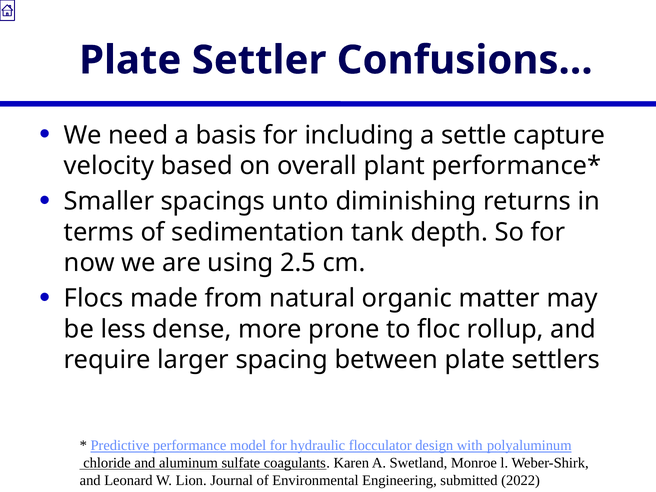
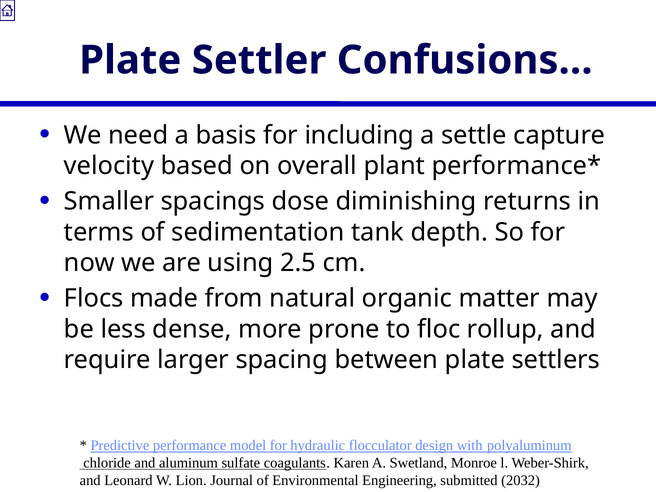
unto: unto -> dose (301, 202)
2022: 2022 -> 2032 (521, 480)
